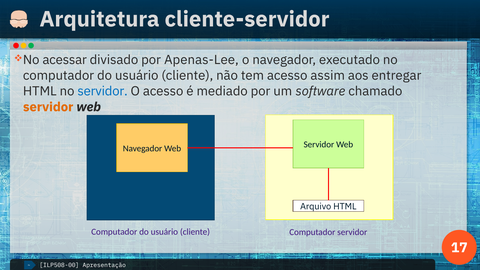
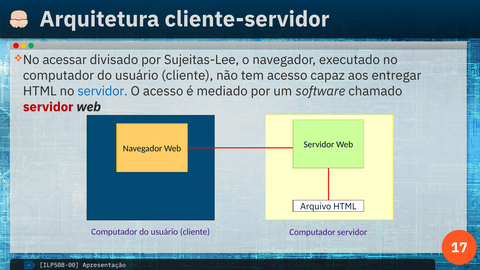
Apenas-Lee: Apenas-Lee -> Sujeitas-Lee (202, 60)
assim: assim -> capaz (328, 76)
servidor colour: orange -> red (48, 107)
